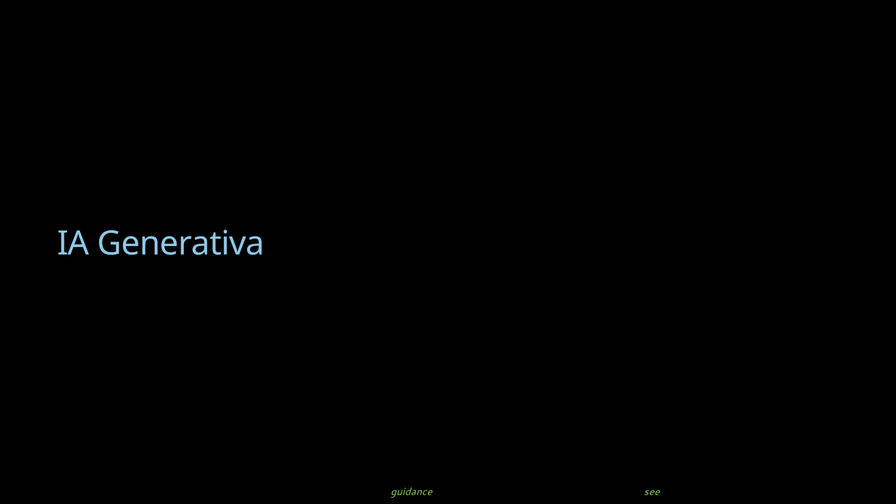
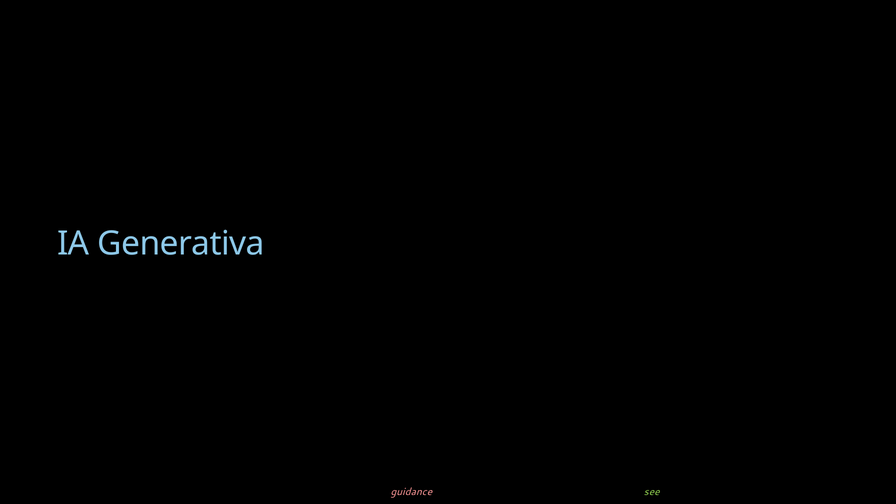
guidance colour: light green -> pink (411, 492)
